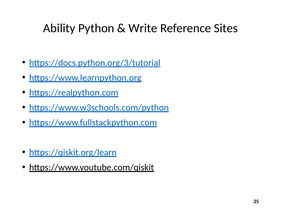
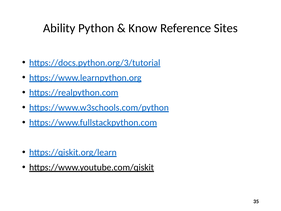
Write: Write -> Know (143, 28)
